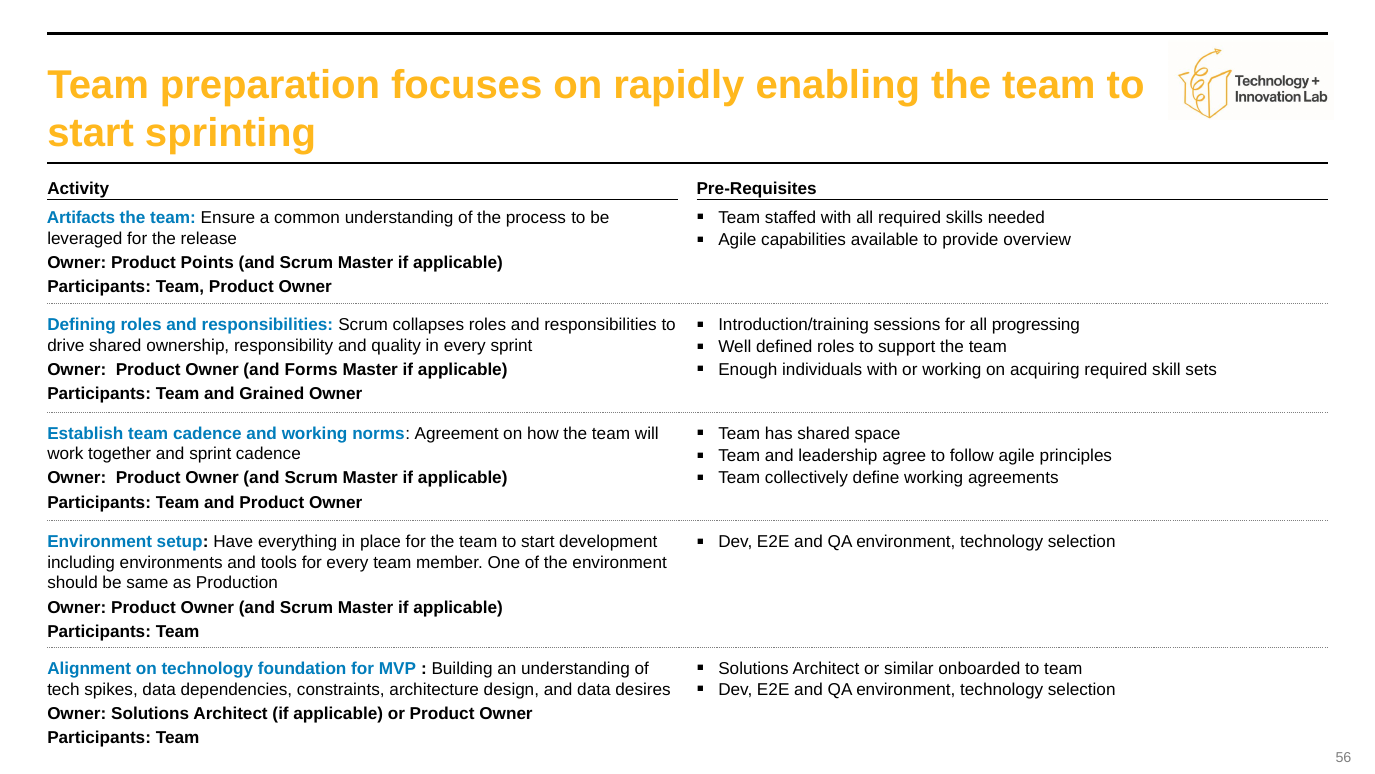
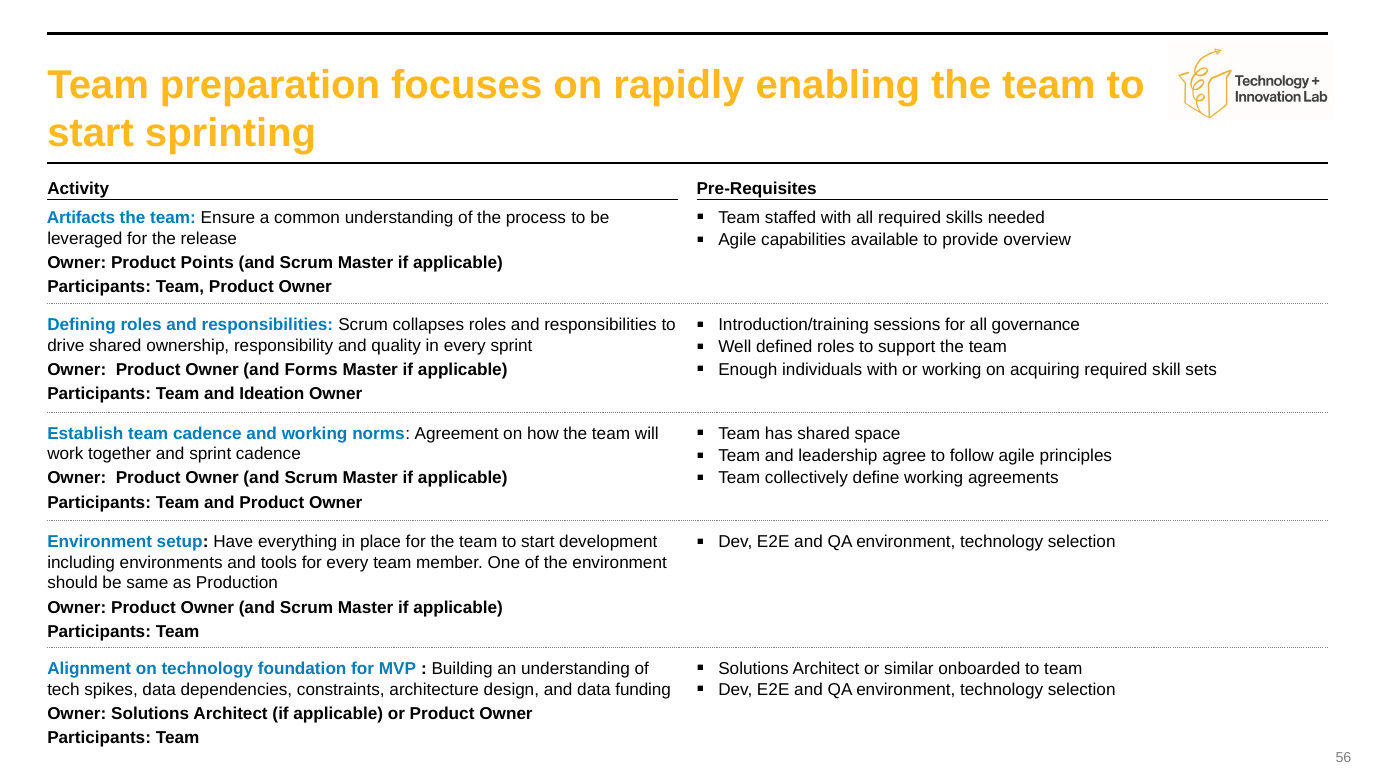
progressing: progressing -> governance (1036, 325)
Grained: Grained -> Ideation (272, 394)
desires: desires -> funding (643, 689)
